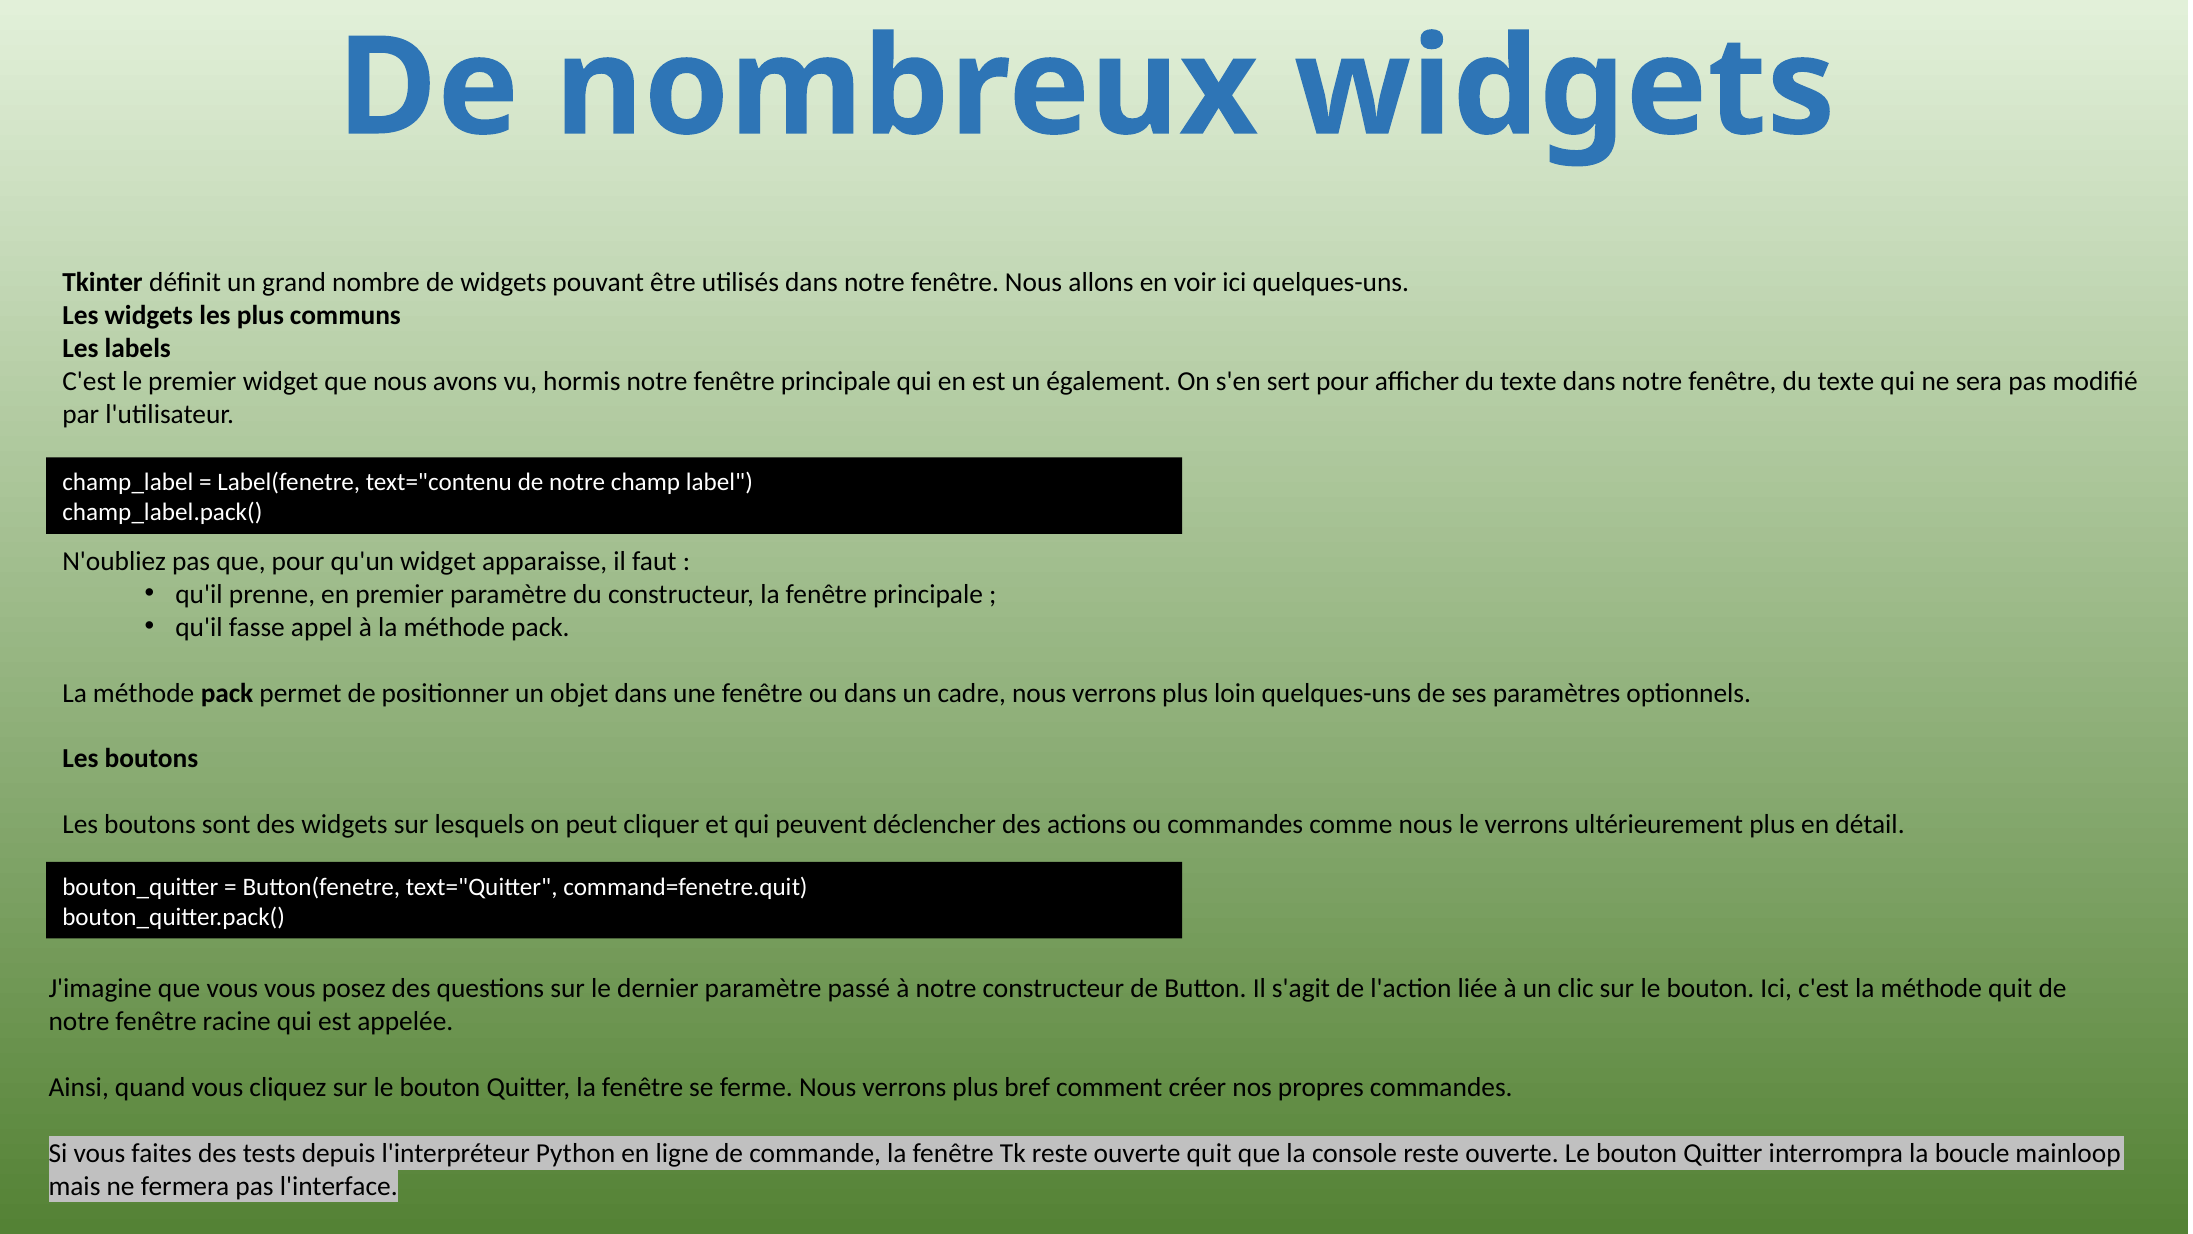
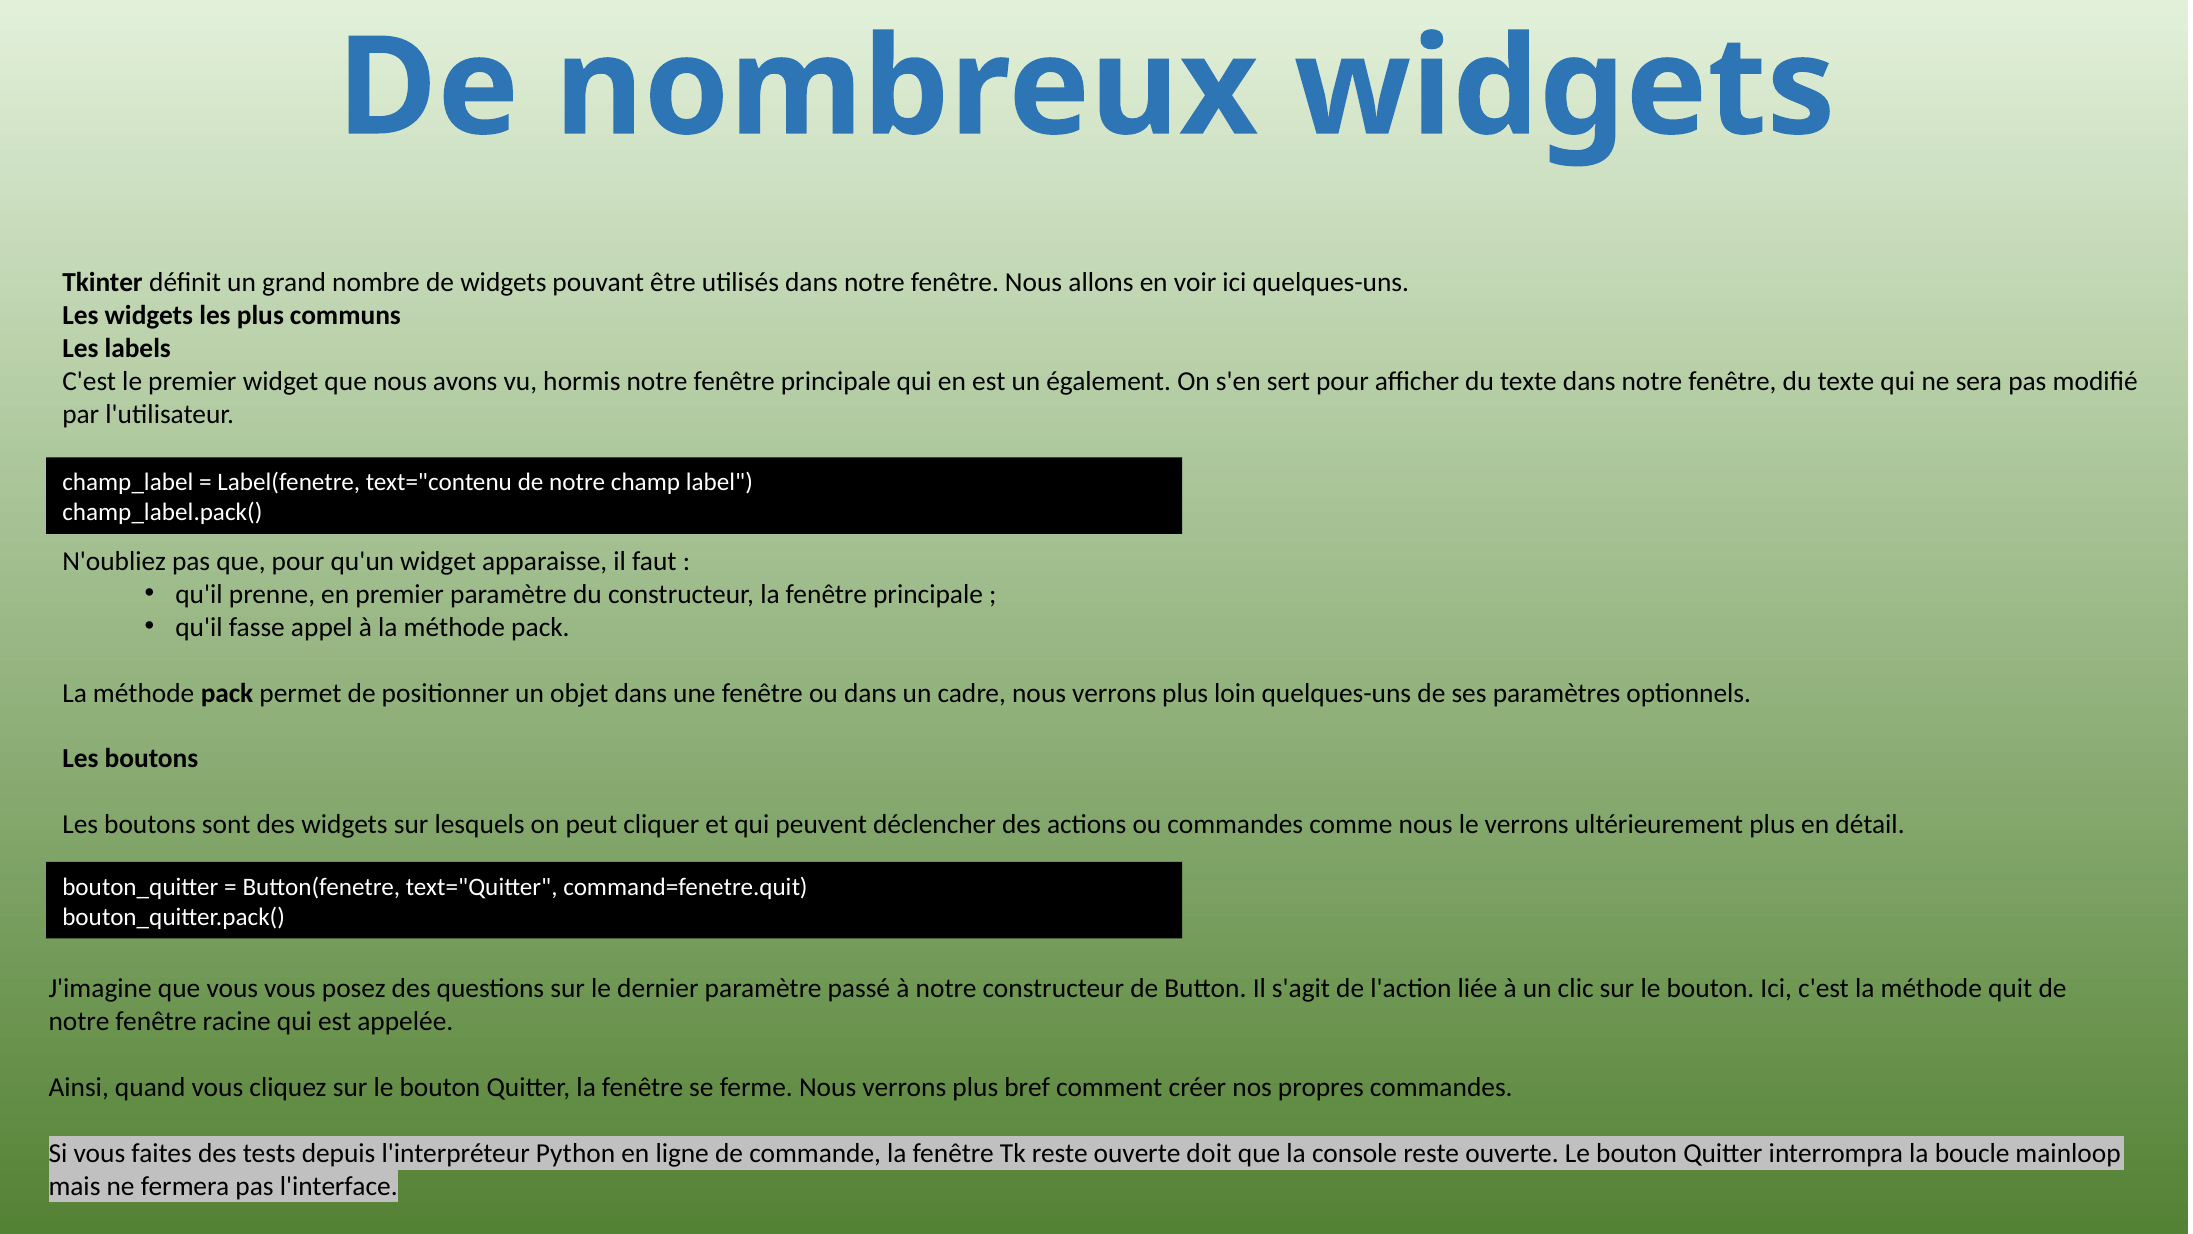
ouverte quit: quit -> doit (1209, 1153)
